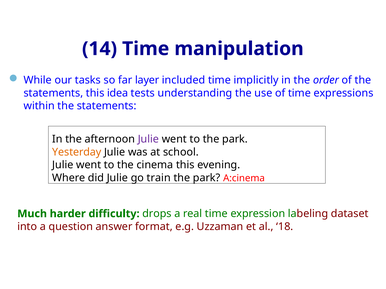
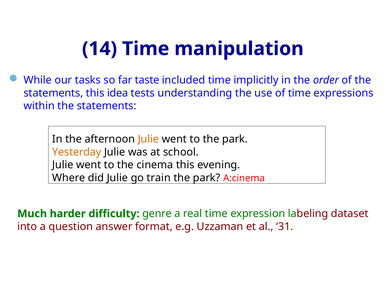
layer: layer -> taste (147, 80)
Julie colour: purple -> orange (148, 139)
drops: drops -> genre (157, 214)
18: 18 -> 31 (285, 227)
